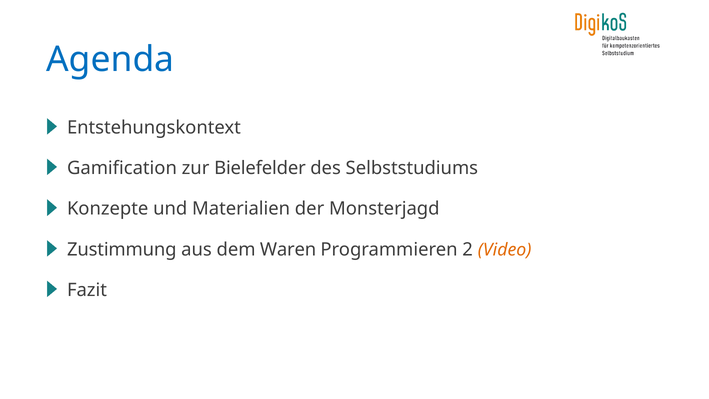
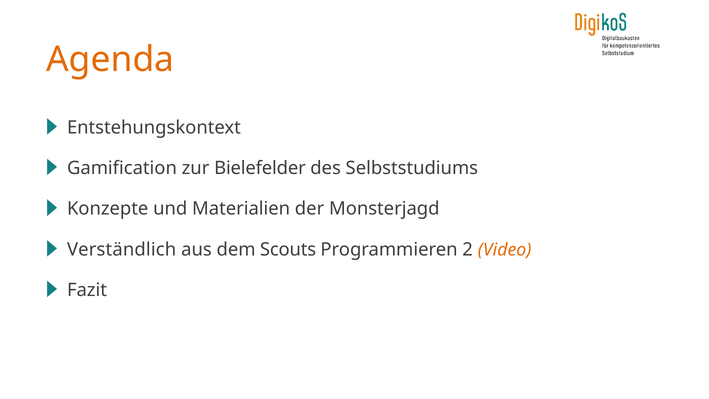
Agenda colour: blue -> orange (110, 60)
Zustimmung: Zustimmung -> Verständlich (122, 249)
Waren: Waren -> Scouts (288, 249)
